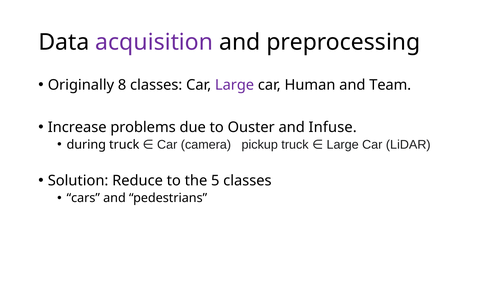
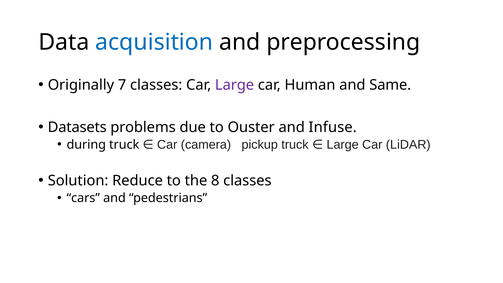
acquisition colour: purple -> blue (154, 42)
8: 8 -> 7 (122, 85)
Team: Team -> Same (390, 85)
Increase: Increase -> Datasets (77, 127)
5: 5 -> 8 (215, 181)
